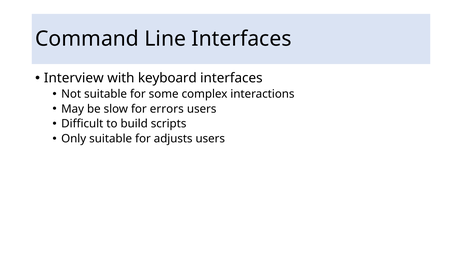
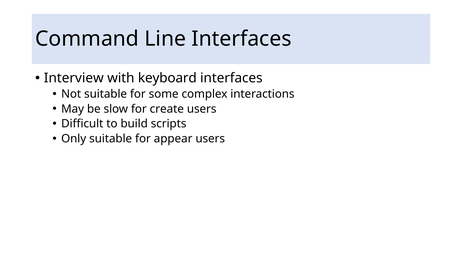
errors: errors -> create (167, 109)
adjusts: adjusts -> appear (173, 139)
